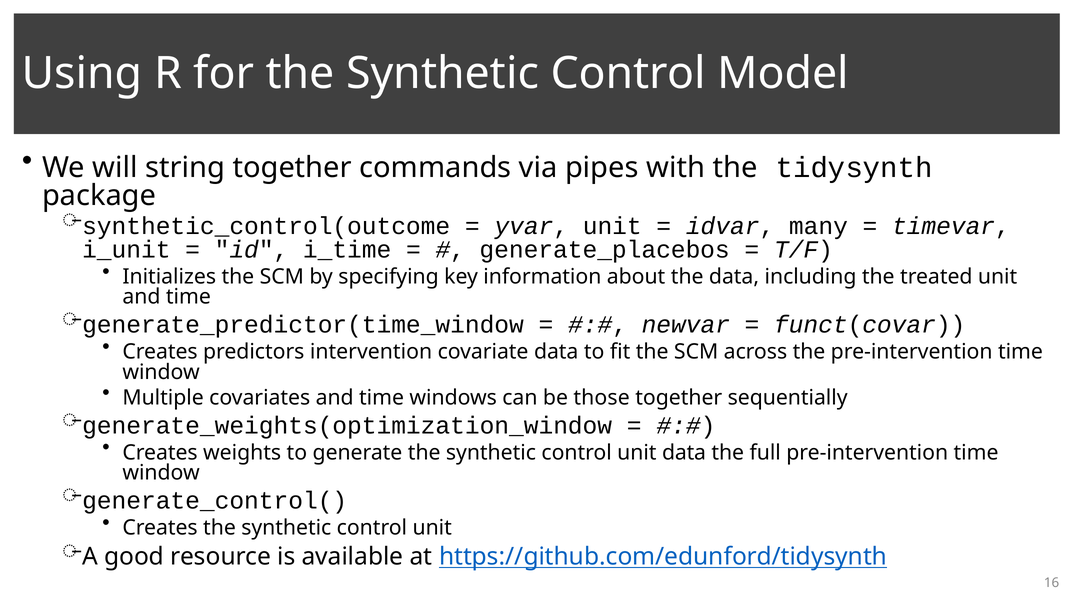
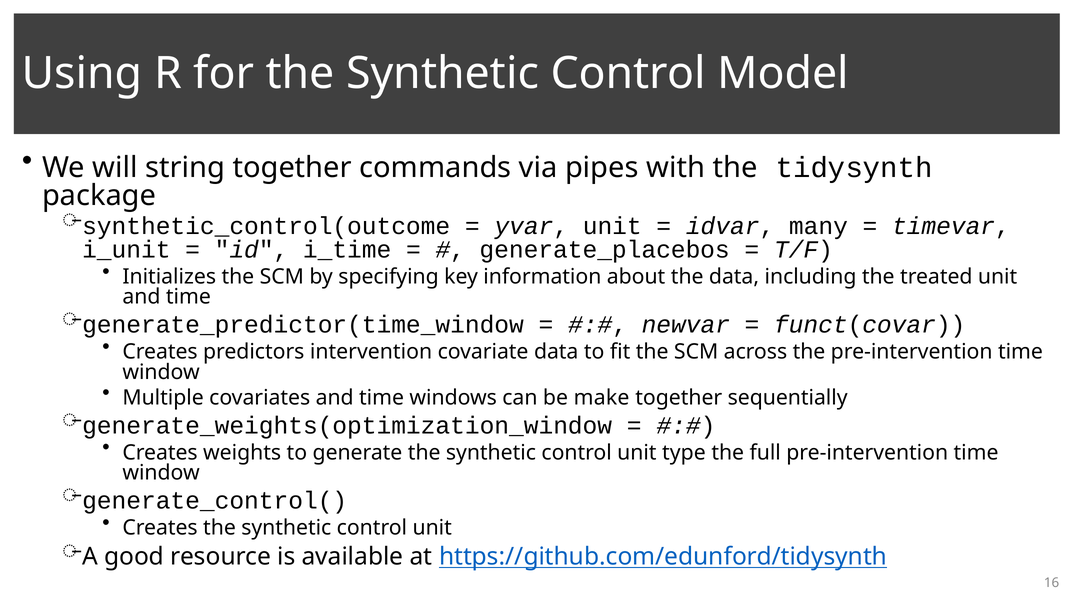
those: those -> make (602, 397)
unit data: data -> type (684, 452)
